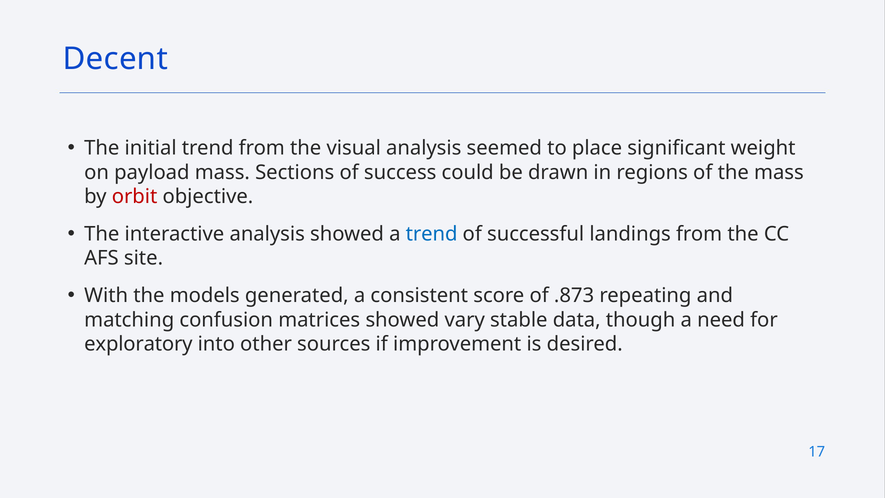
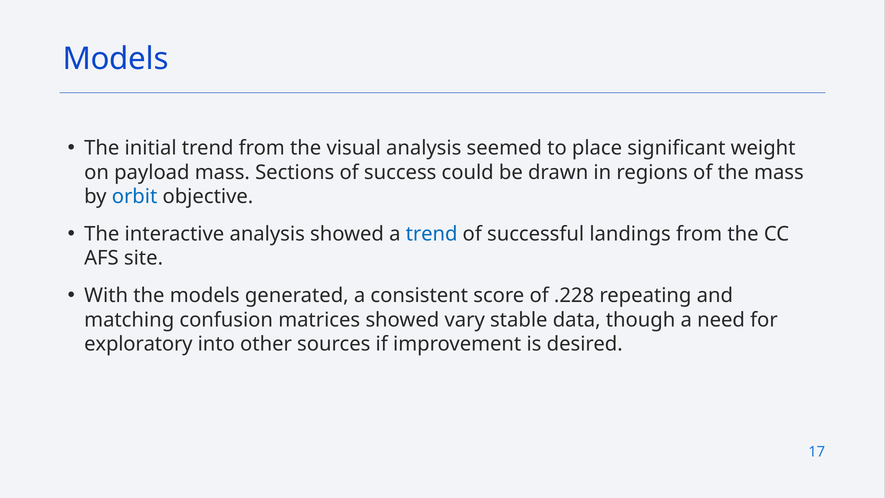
Decent: Decent -> Models (116, 59)
orbit colour: red -> blue (135, 197)
.873: .873 -> .228 (574, 295)
